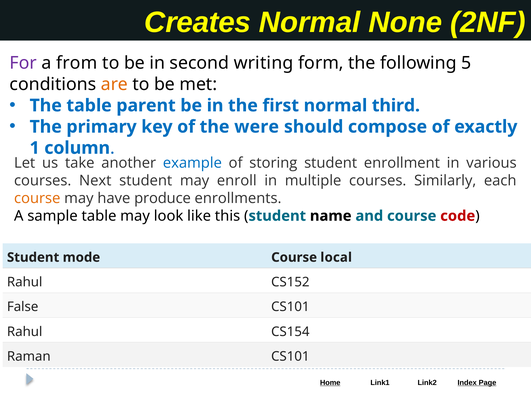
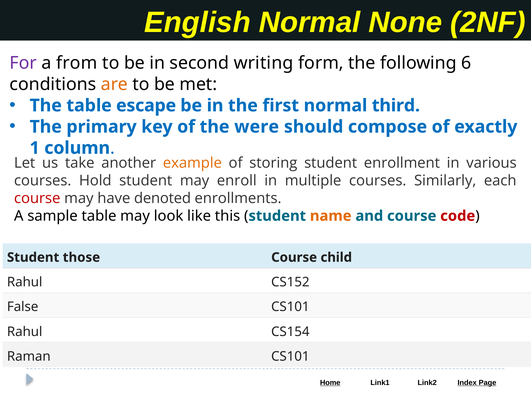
Creates: Creates -> English (198, 22)
5: 5 -> 6 (466, 63)
parent: parent -> escape (146, 106)
example colour: blue -> orange (192, 163)
Next: Next -> Hold (95, 181)
course colour: orange -> red (37, 198)
produce: produce -> denoted (163, 198)
name colour: black -> orange (331, 216)
mode: mode -> those (81, 258)
local: local -> child (336, 258)
